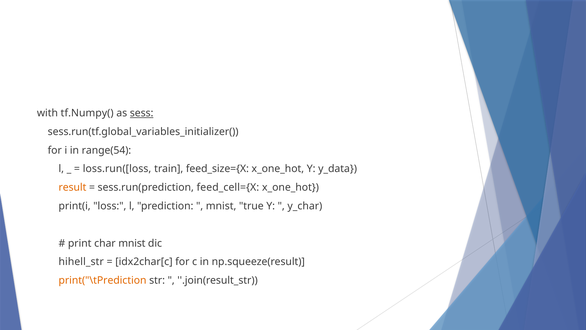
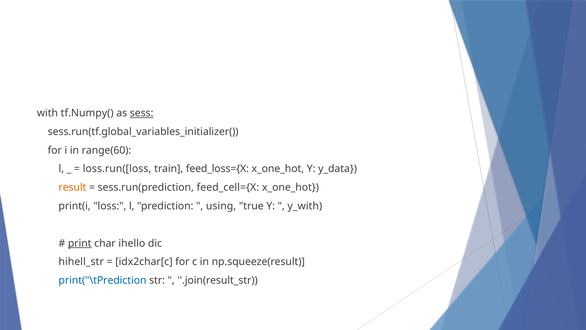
range(54: range(54 -> range(60 (106, 150)
feed_size={X: feed_size={X -> feed_loss={X (217, 169)
mnist: mnist -> using (221, 206)
y_char: y_char -> y_with (305, 206)
print underline: none -> present (80, 243)
char mnist: mnist -> ihello (132, 243)
print("\tPrediction colour: orange -> blue (103, 280)
